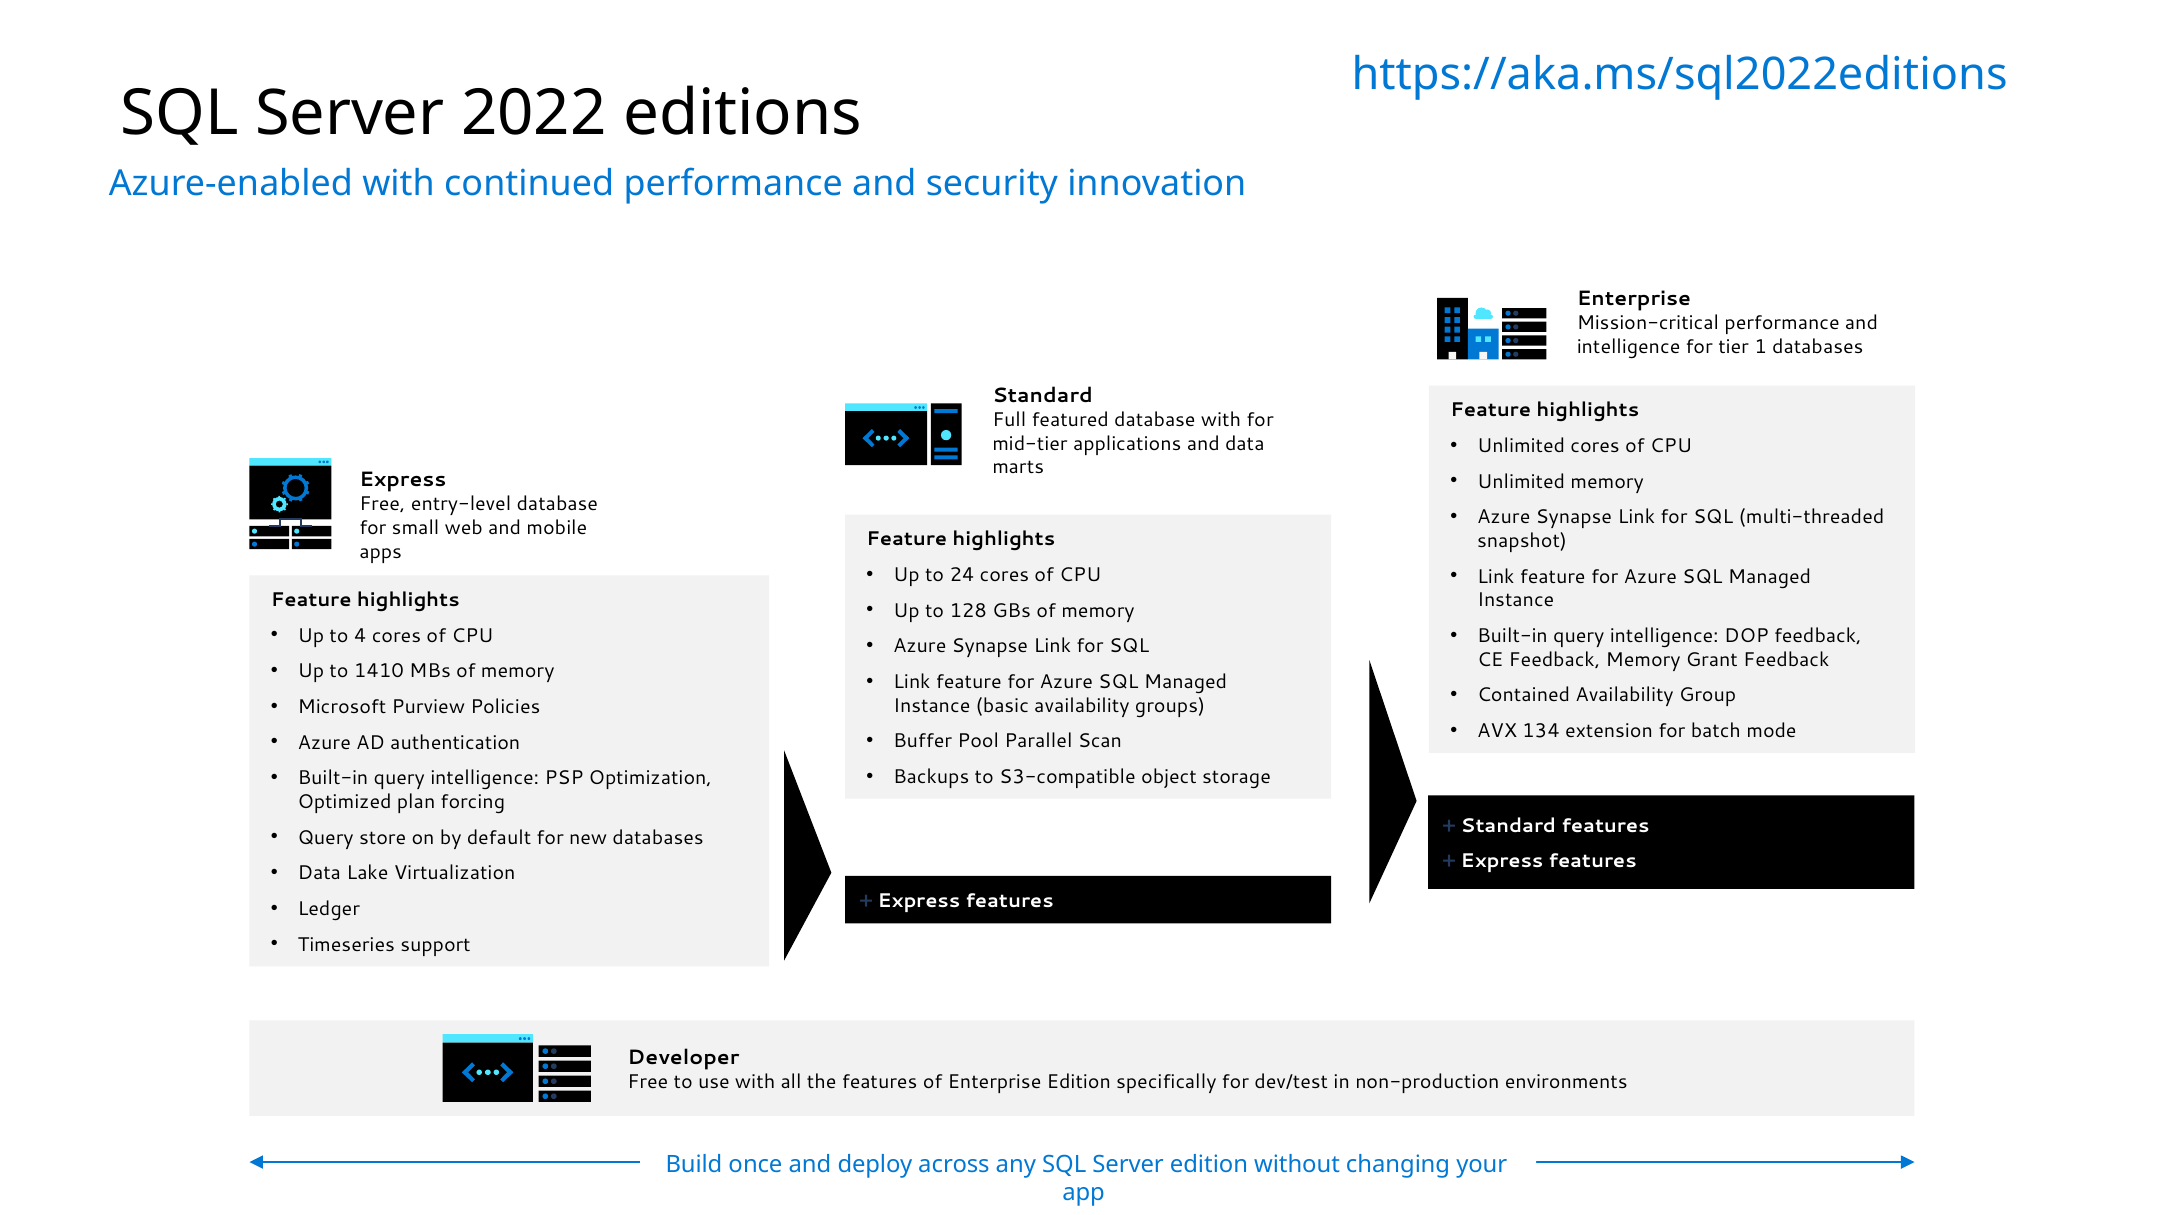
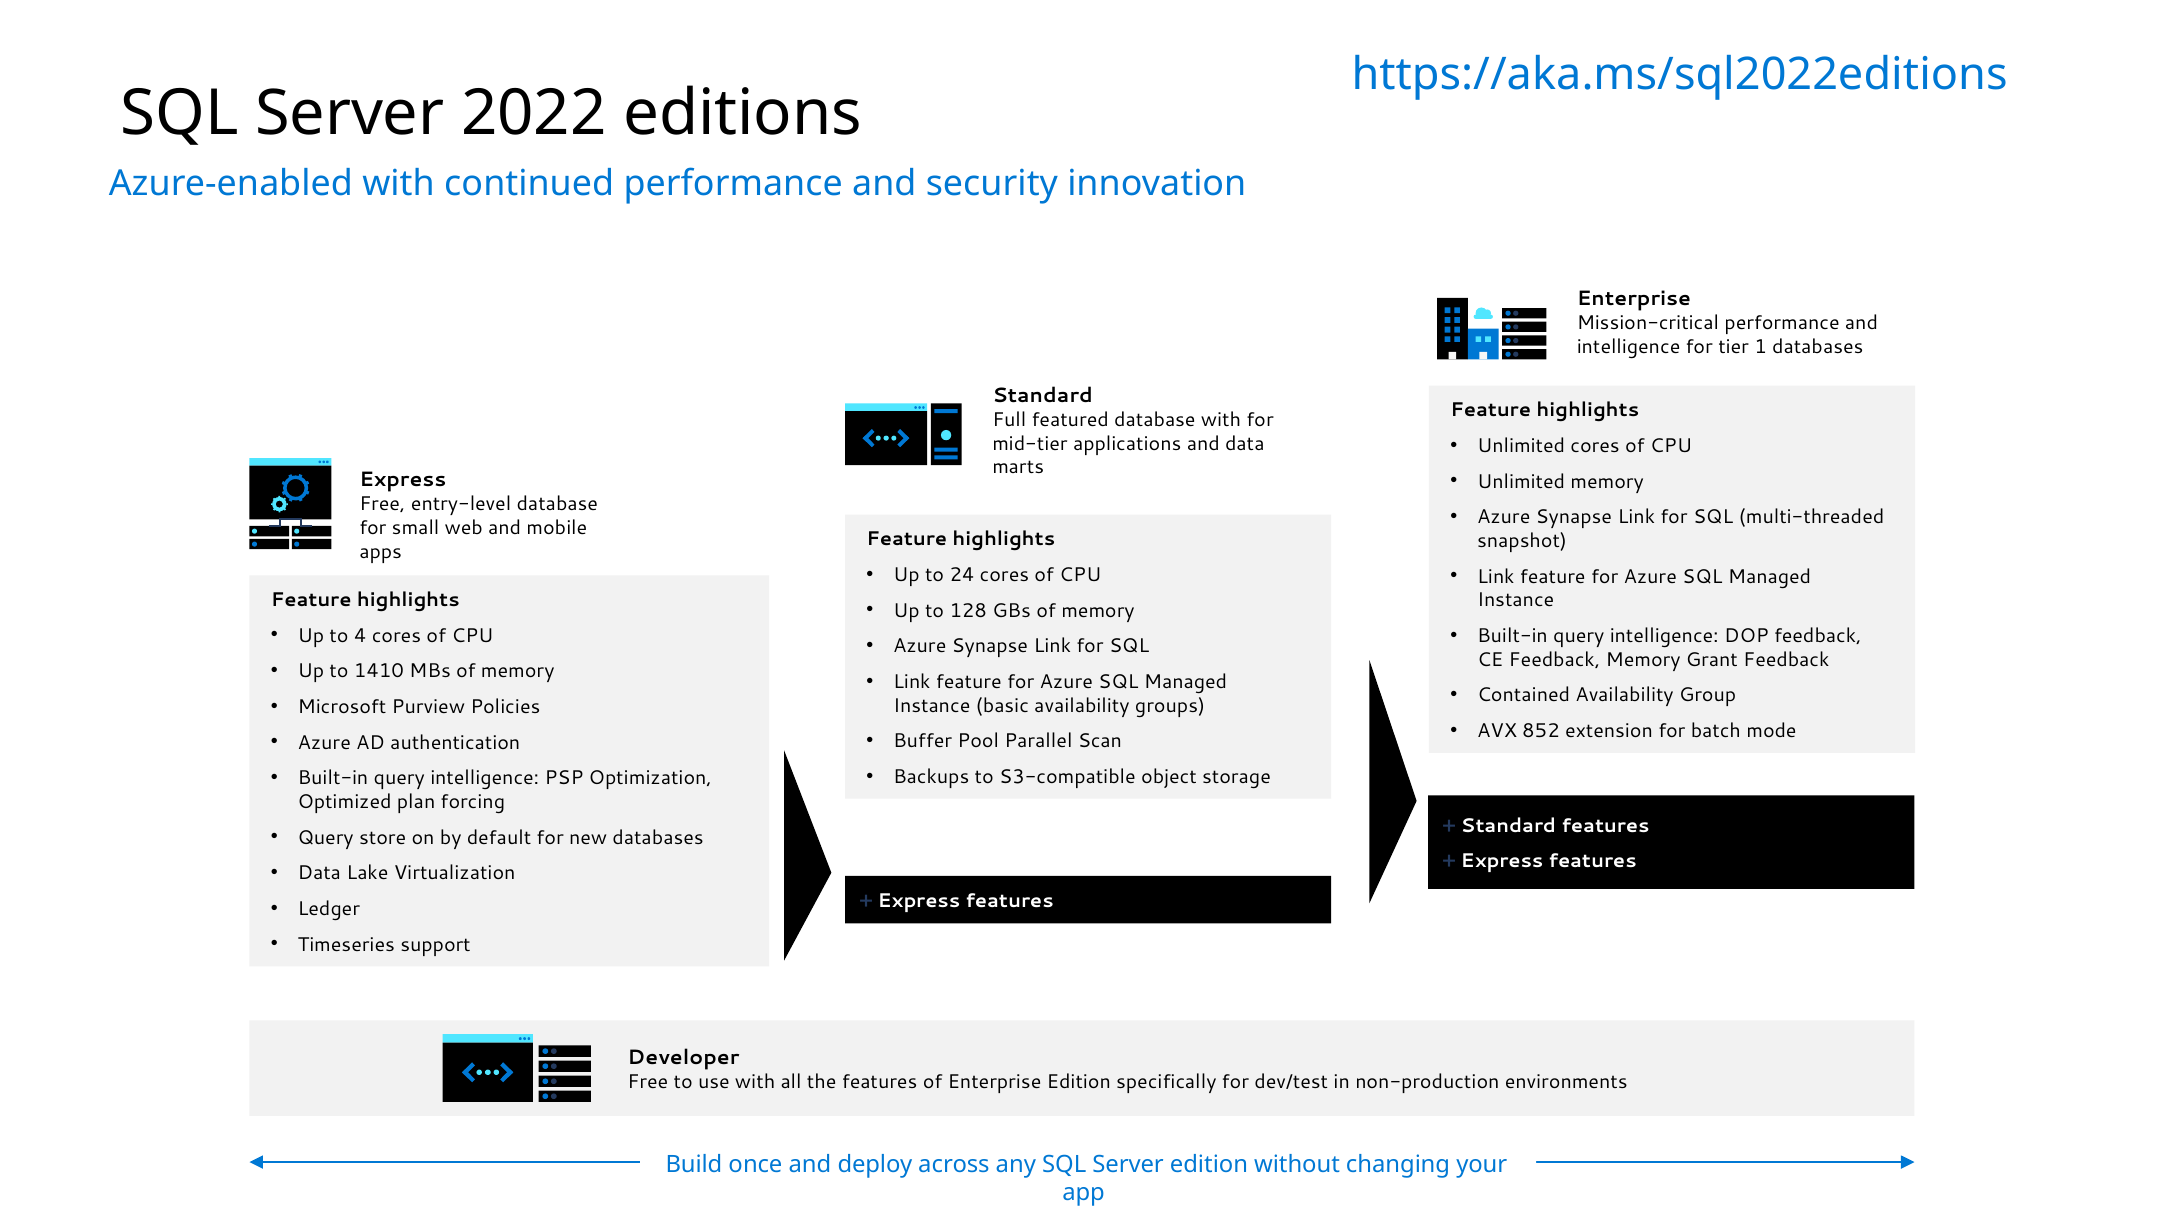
134: 134 -> 852 (1541, 731)
